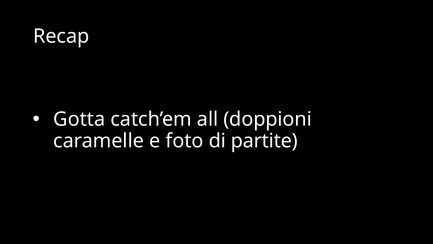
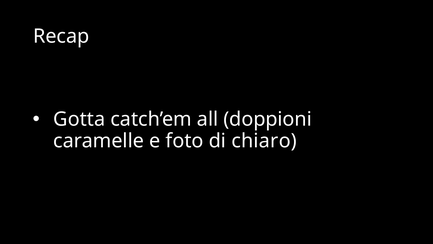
partite: partite -> chiaro (264, 141)
